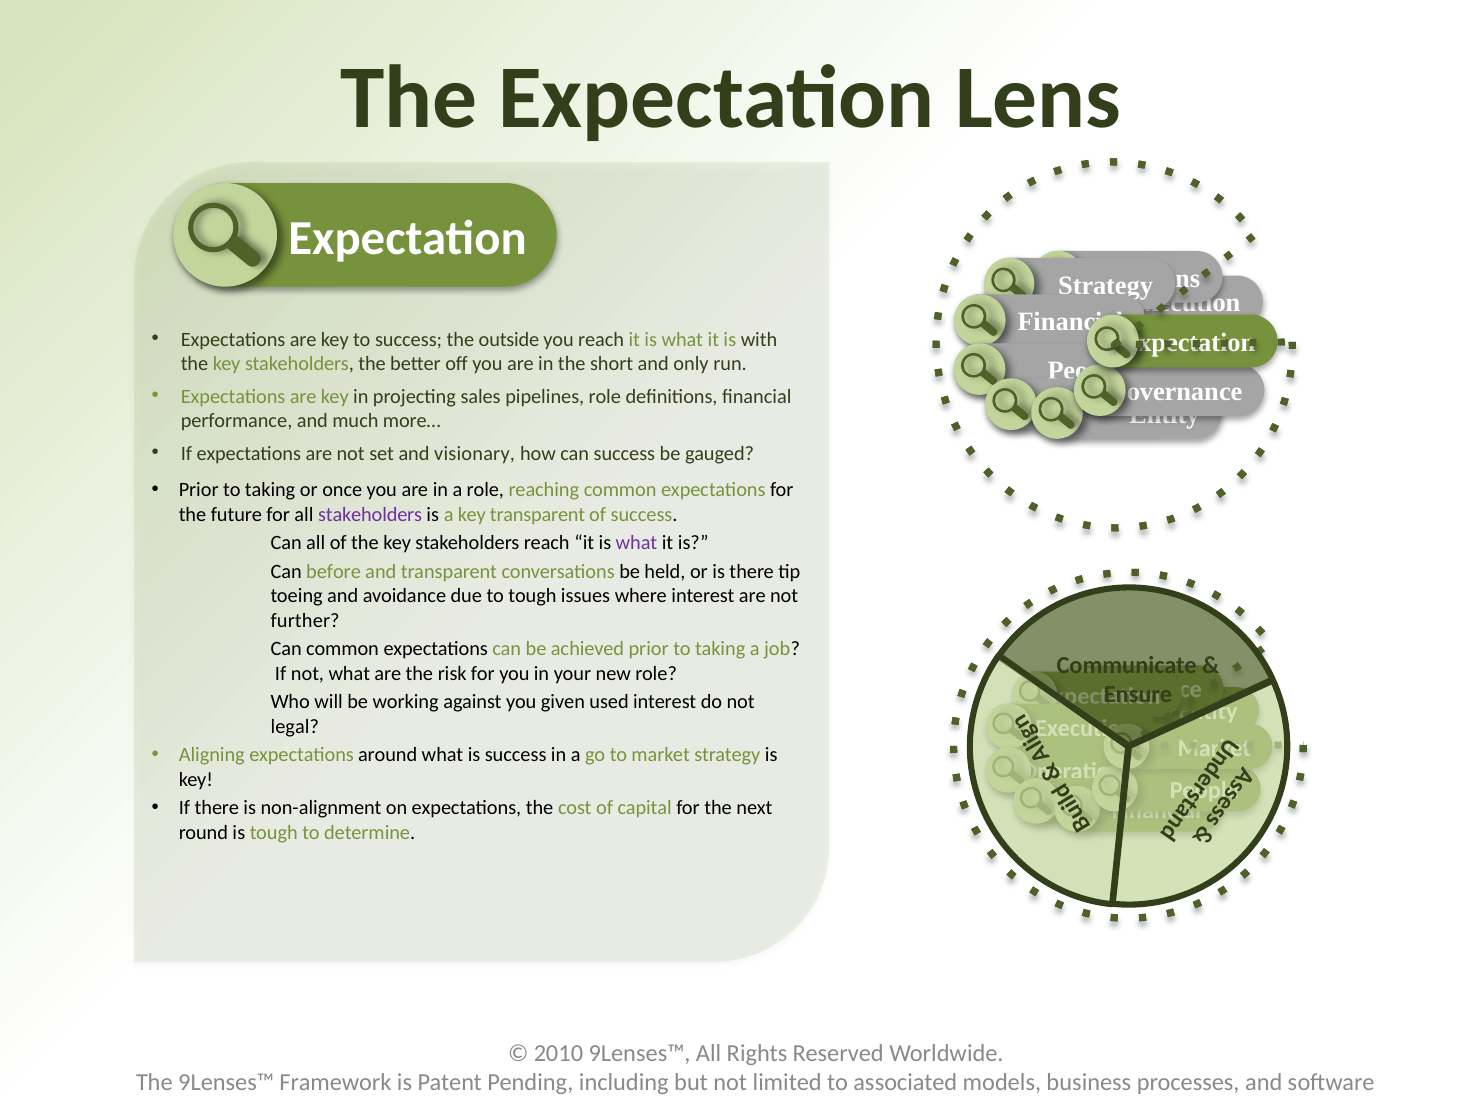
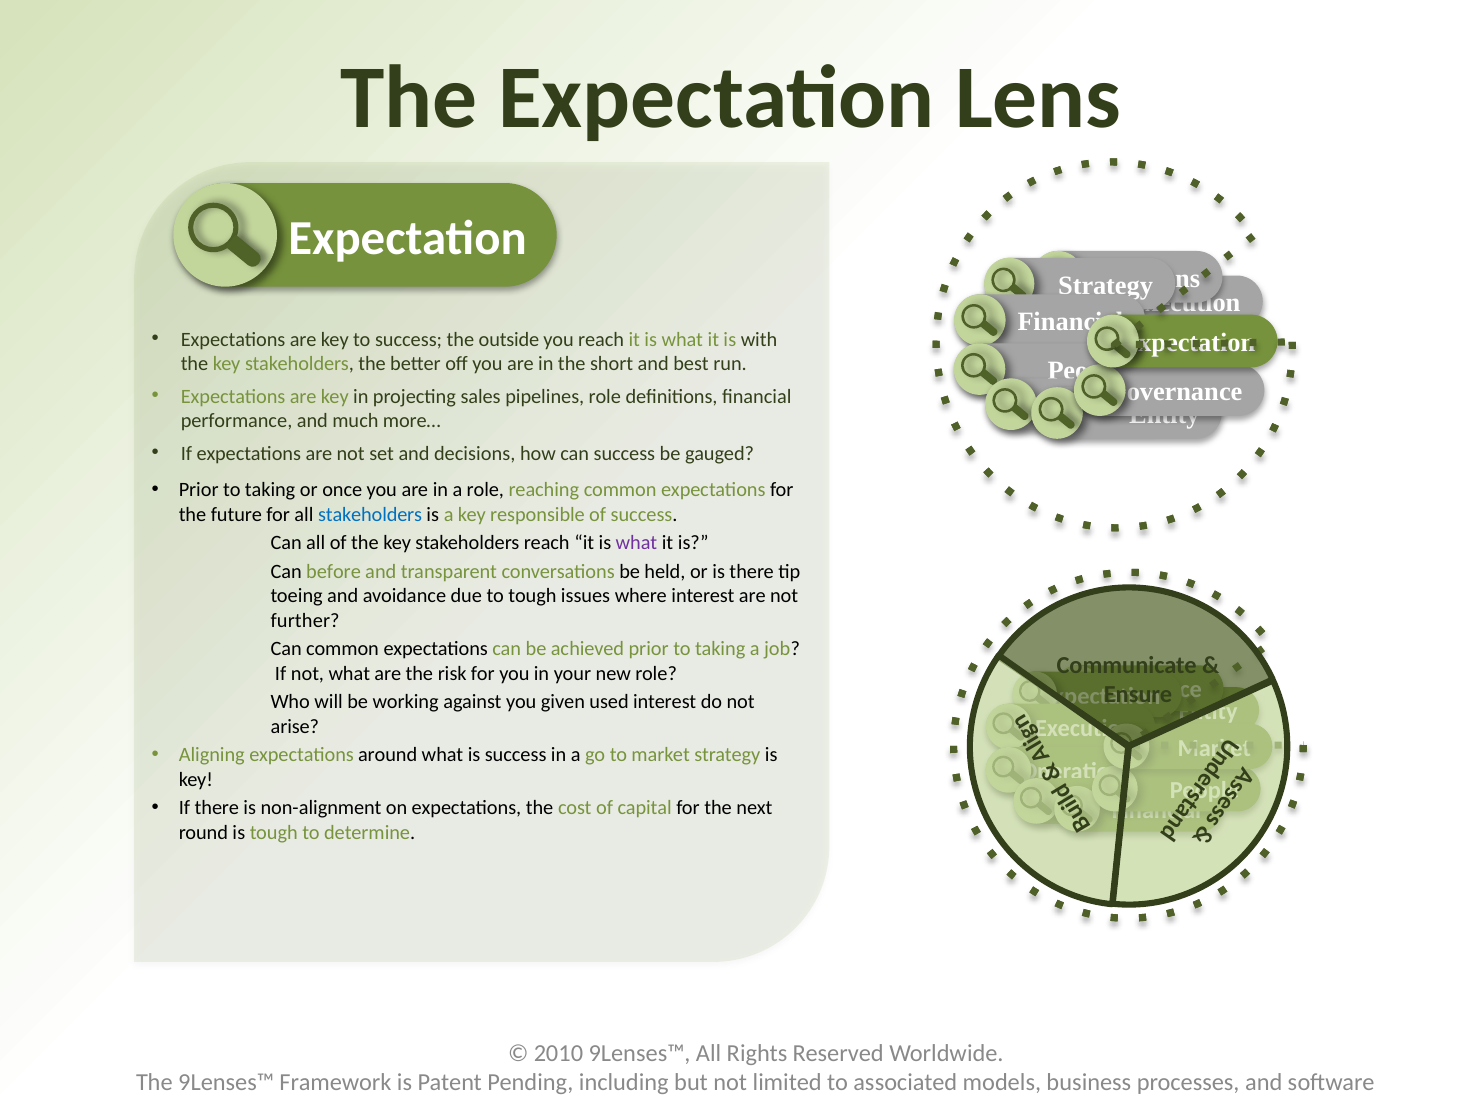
only: only -> best (691, 364)
visionary: visionary -> decisions (475, 453)
stakeholders colour: purple -> blue (370, 515)
key transparent: transparent -> responsible (538, 515)
legal: legal -> arise (295, 726)
